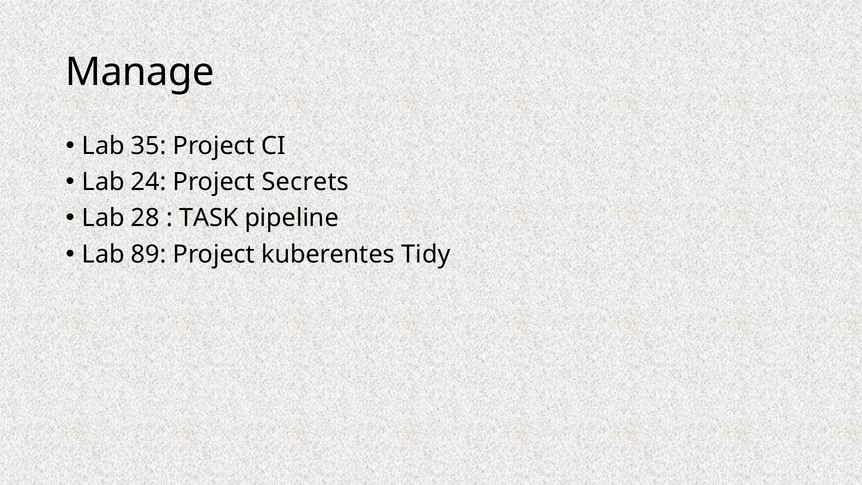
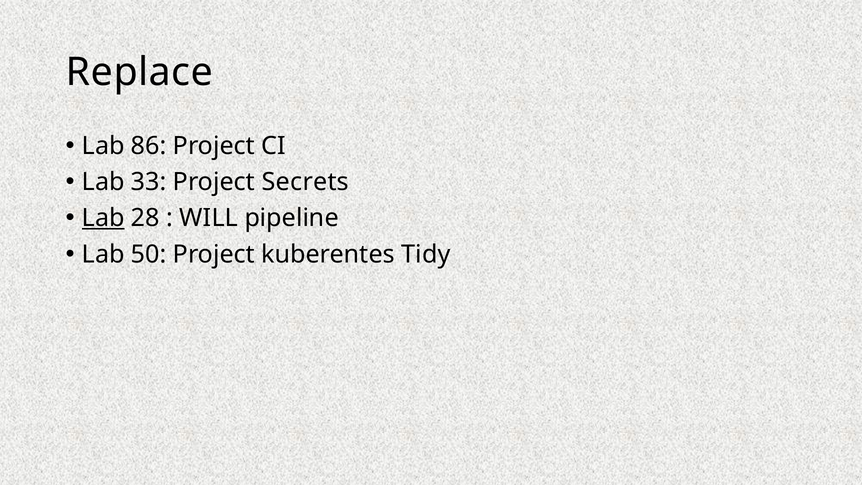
Manage: Manage -> Replace (139, 72)
35: 35 -> 86 (149, 146)
24: 24 -> 33 (149, 182)
Lab underline: none -> present (103, 218)
TASK: TASK -> WILL (209, 218)
89: 89 -> 50 (149, 254)
